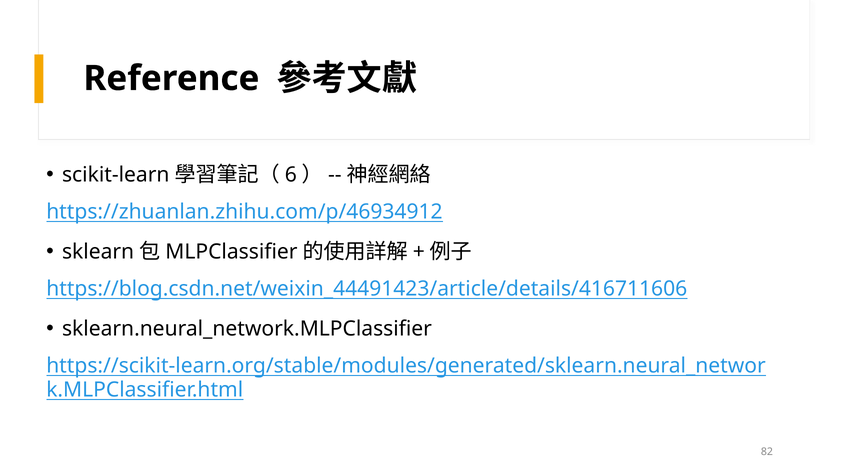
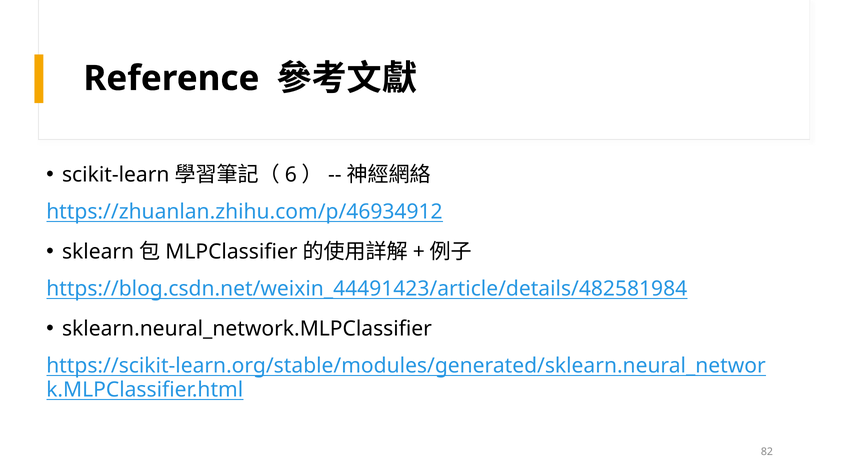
https://blog.csdn.net/weixin_44491423/article/details/416711606: https://blog.csdn.net/weixin_44491423/article/details/416711606 -> https://blog.csdn.net/weixin_44491423/article/details/482581984 (367, 289)
